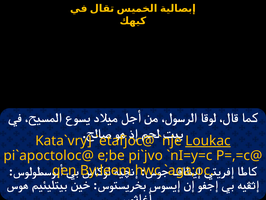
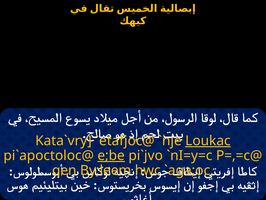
e;be underline: none -> present (111, 155)
